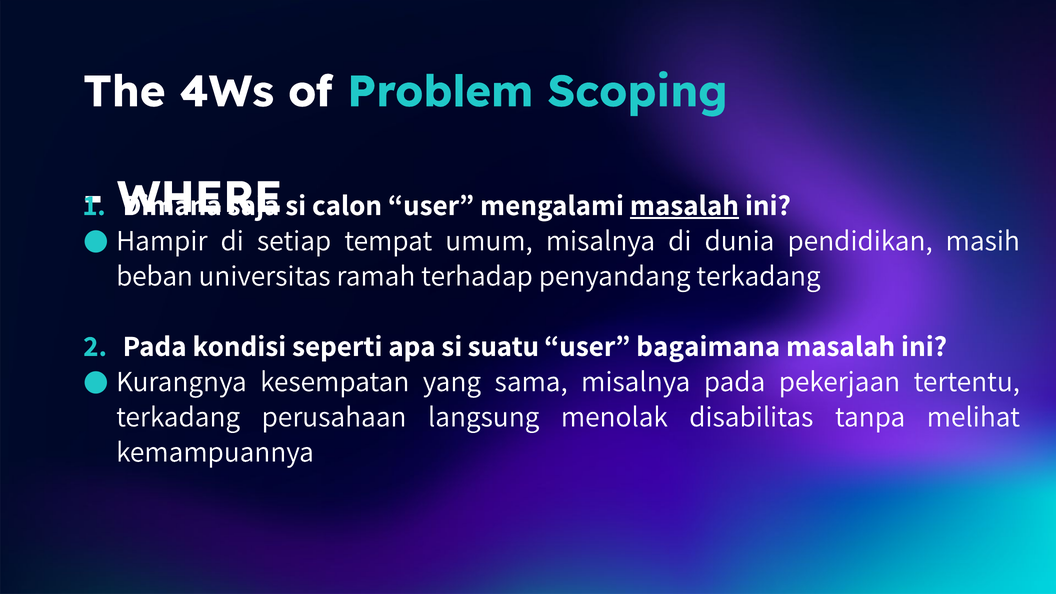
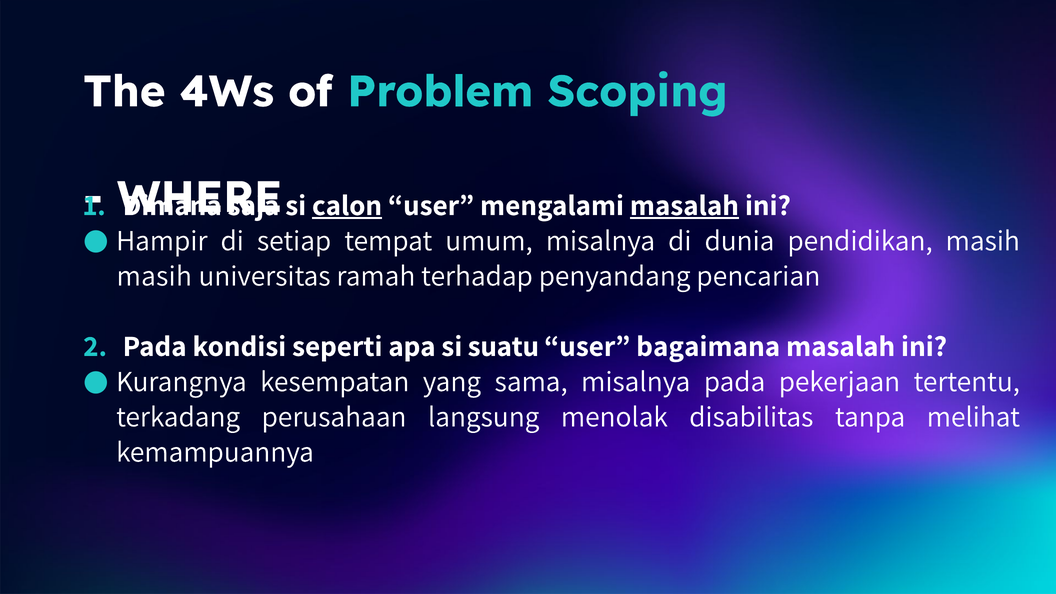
calon underline: none -> present (347, 205)
beban: beban -> masih (154, 276)
penyandang terkadang: terkadang -> pencarian (758, 276)
